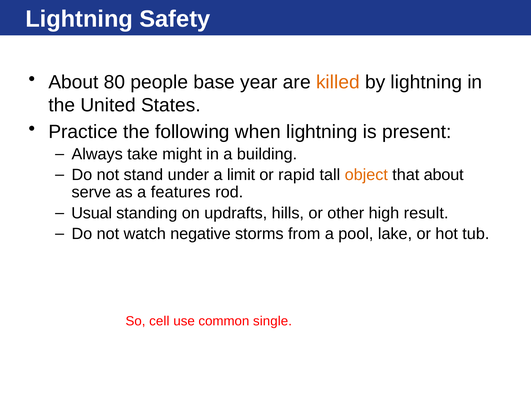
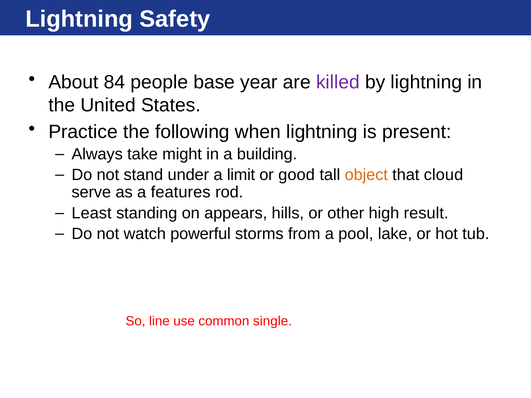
80: 80 -> 84 (115, 82)
killed colour: orange -> purple (338, 82)
rapid: rapid -> good (297, 175)
that about: about -> cloud (443, 175)
Usual: Usual -> Least (92, 213)
updrafts: updrafts -> appears (236, 213)
negative: negative -> powerful (201, 234)
cell: cell -> line (159, 321)
